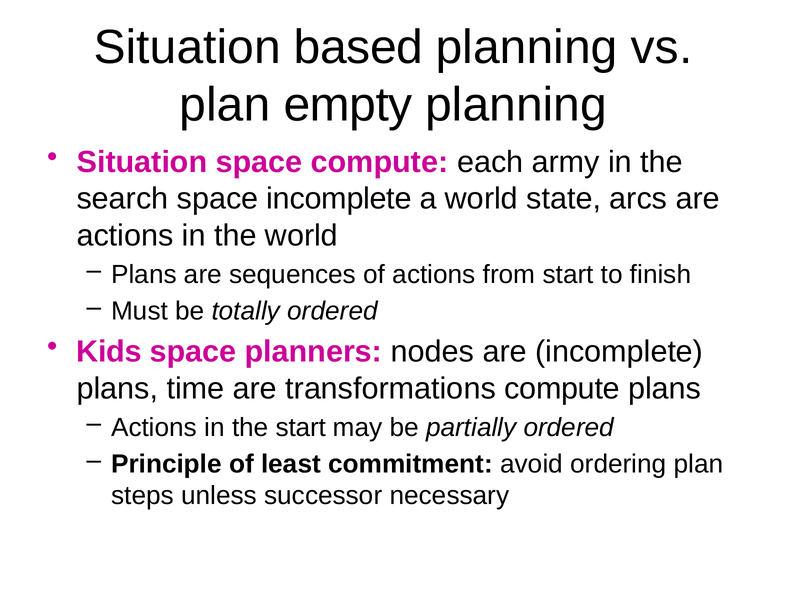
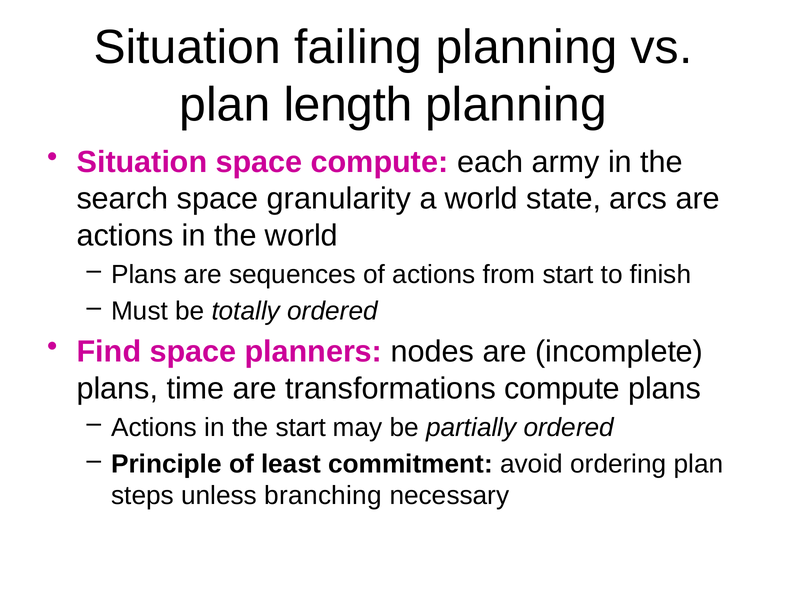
based: based -> failing (358, 47)
empty: empty -> length (348, 105)
space incomplete: incomplete -> granularity (339, 199)
Kids: Kids -> Find (109, 352)
successor: successor -> branching (323, 496)
